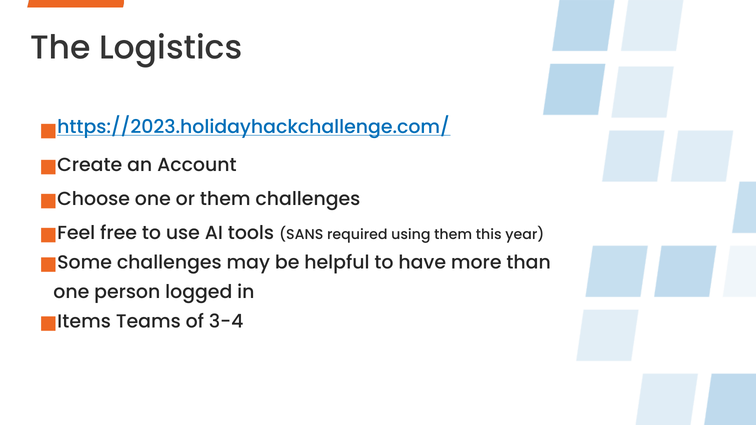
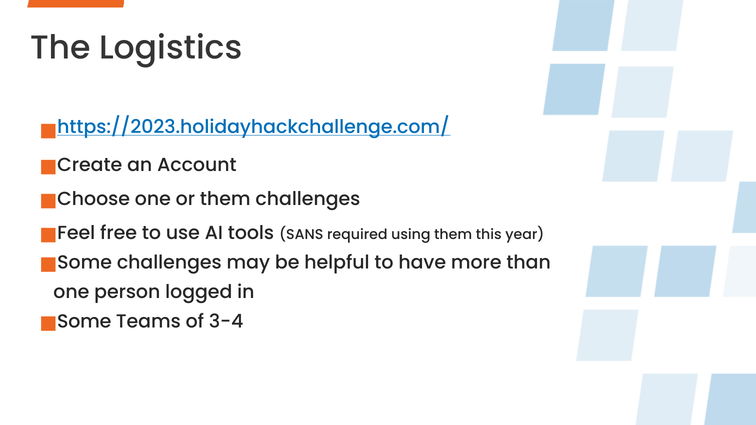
Items: Items -> Some (84, 322)
